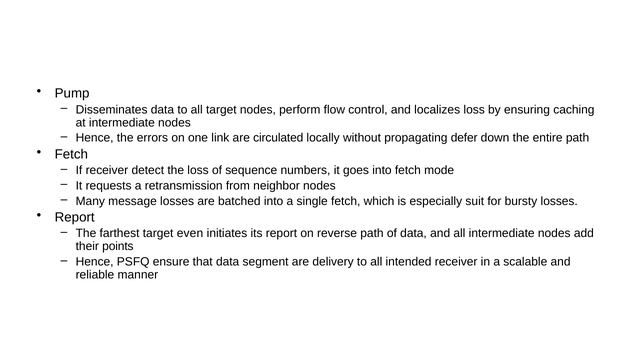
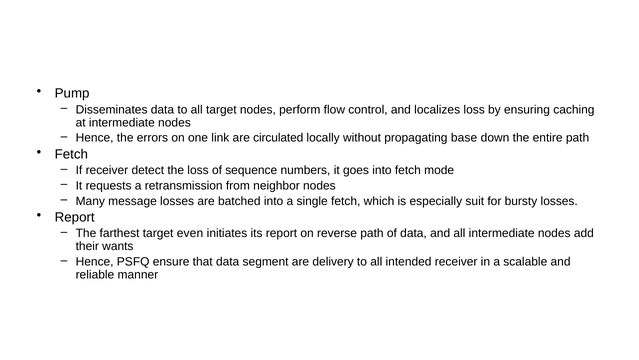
defer: defer -> base (464, 138)
points: points -> wants (118, 246)
